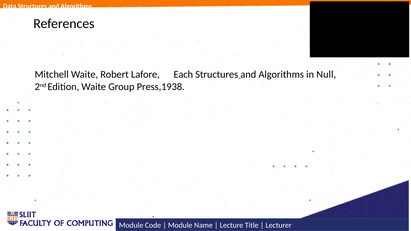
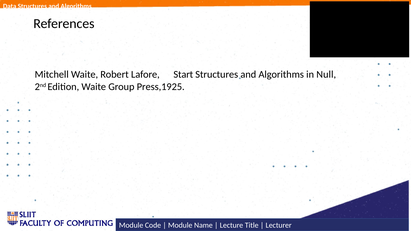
Each: Each -> Start (183, 75)
Press,1938: Press,1938 -> Press,1925 (161, 87)
